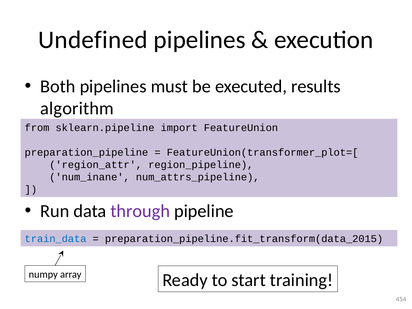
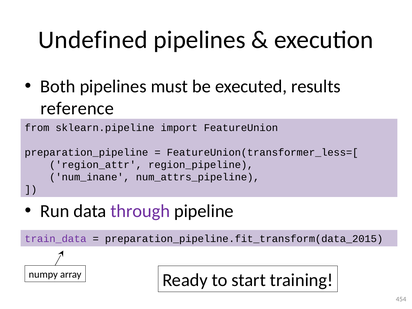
algorithm: algorithm -> reference (77, 108)
FeatureUnion(transformer_plot=[: FeatureUnion(transformer_plot=[ -> FeatureUnion(transformer_less=[ (263, 152)
train_data colour: blue -> purple (56, 239)
